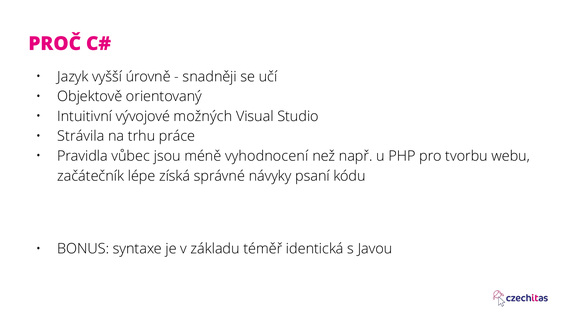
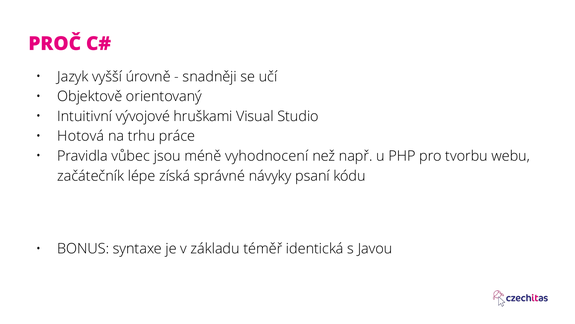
možných: možných -> hruškami (203, 116)
Strávila: Strávila -> Hotová (81, 136)
